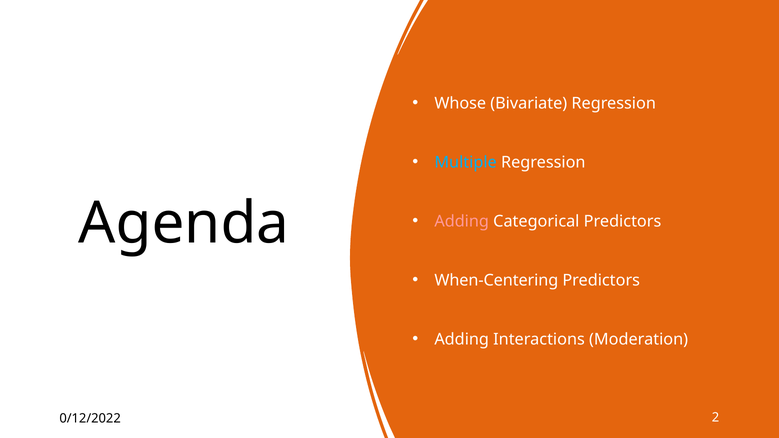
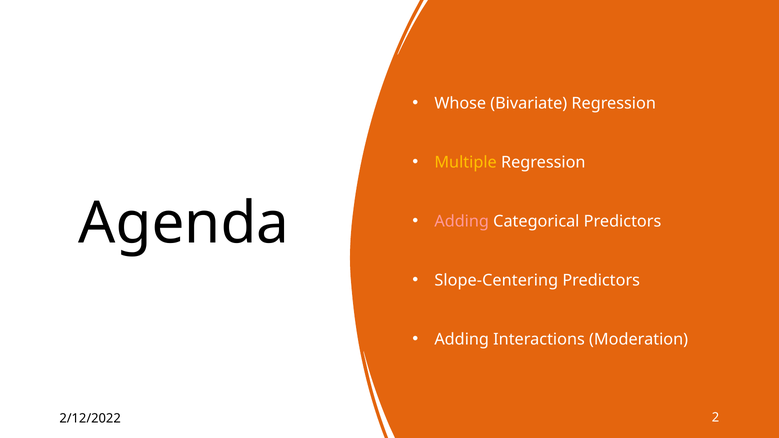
Multiple colour: light blue -> yellow (466, 162)
When-Centering: When-Centering -> Slope-Centering (496, 281)
0/12/2022: 0/12/2022 -> 2/12/2022 (90, 419)
